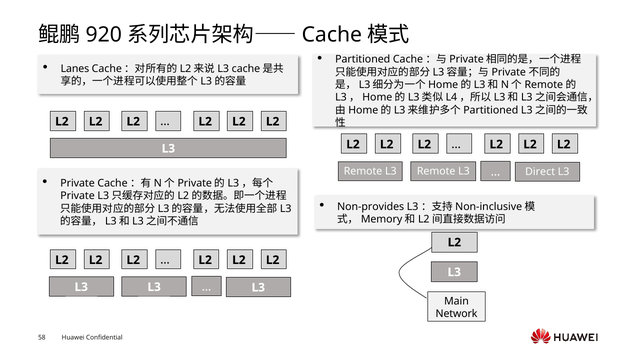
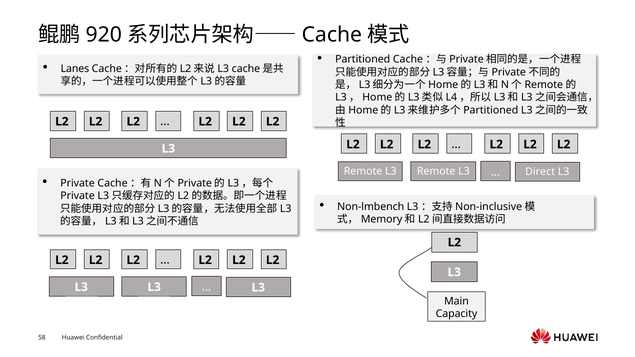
Non-provides: Non-provides -> Non-lmbench (371, 207)
Network: Network -> Capacity (457, 314)
